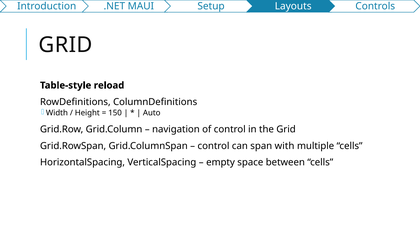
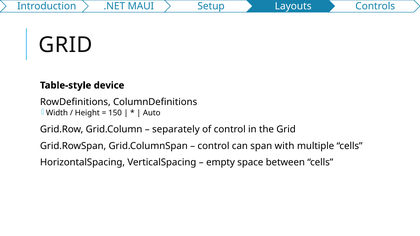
reload: reload -> device (109, 85)
navigation: navigation -> separately (176, 130)
